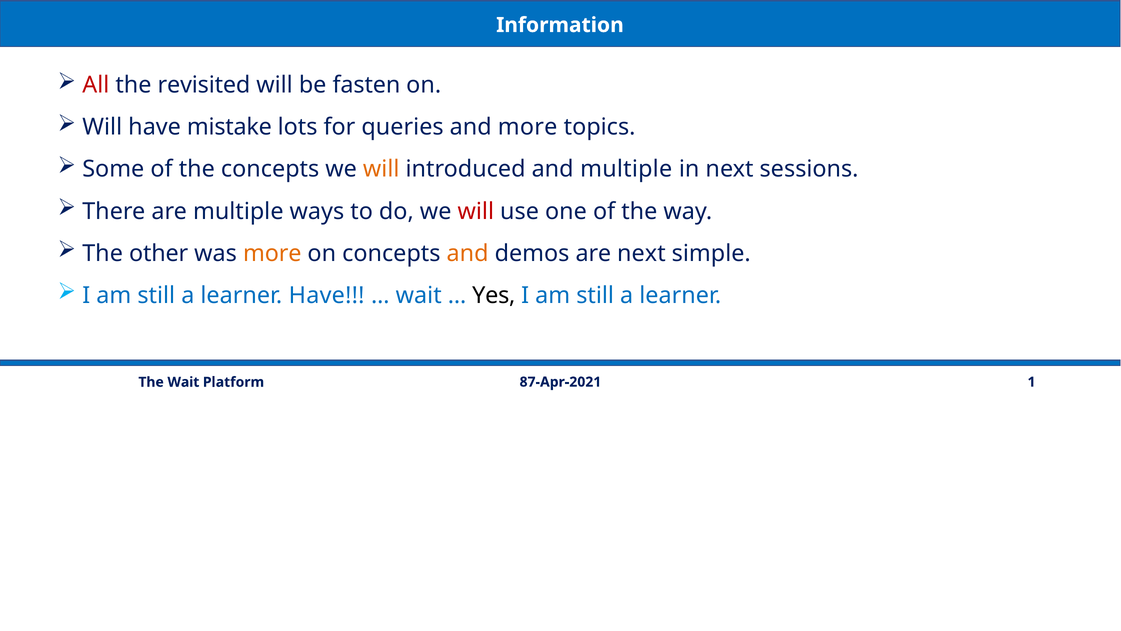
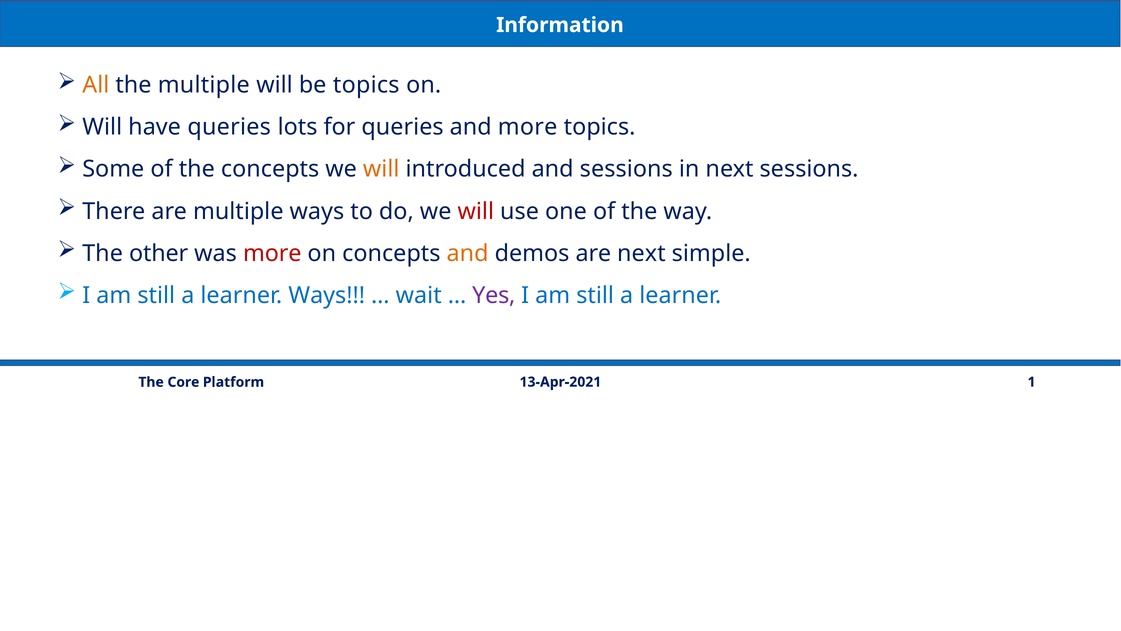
All colour: red -> orange (96, 85)
the revisited: revisited -> multiple (204, 85)
be fasten: fasten -> topics (366, 85)
have mistake: mistake -> queries (229, 127)
and multiple: multiple -> sessions (626, 169)
more colour: orange -> red (272, 253)
learner Have: Have -> Ways (327, 295)
Yes colour: black -> purple (494, 295)
87-Apr-2021: 87-Apr-2021 -> 13-Apr-2021 (560, 382)
The Wait: Wait -> Core (183, 382)
